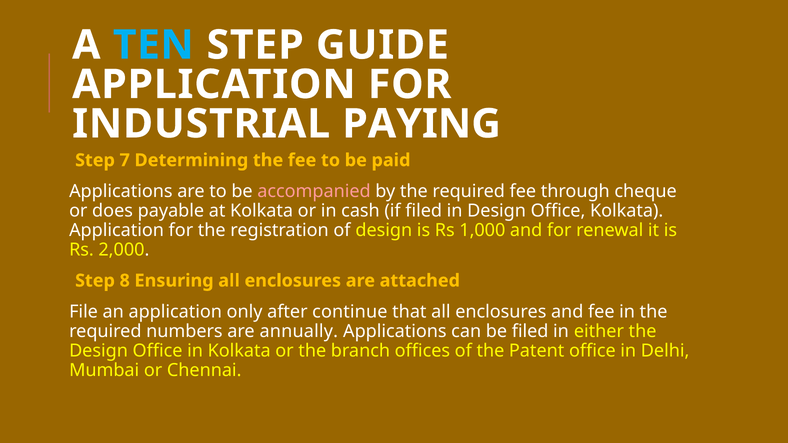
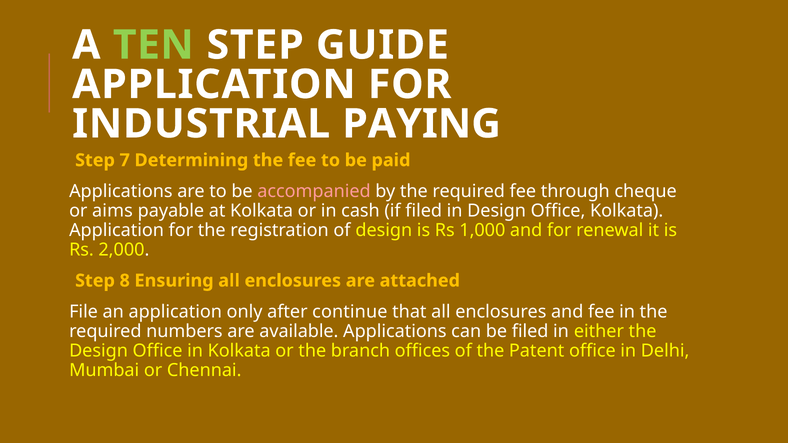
TEN colour: light blue -> light green (153, 45)
does: does -> aims (112, 211)
annually: annually -> available (299, 331)
